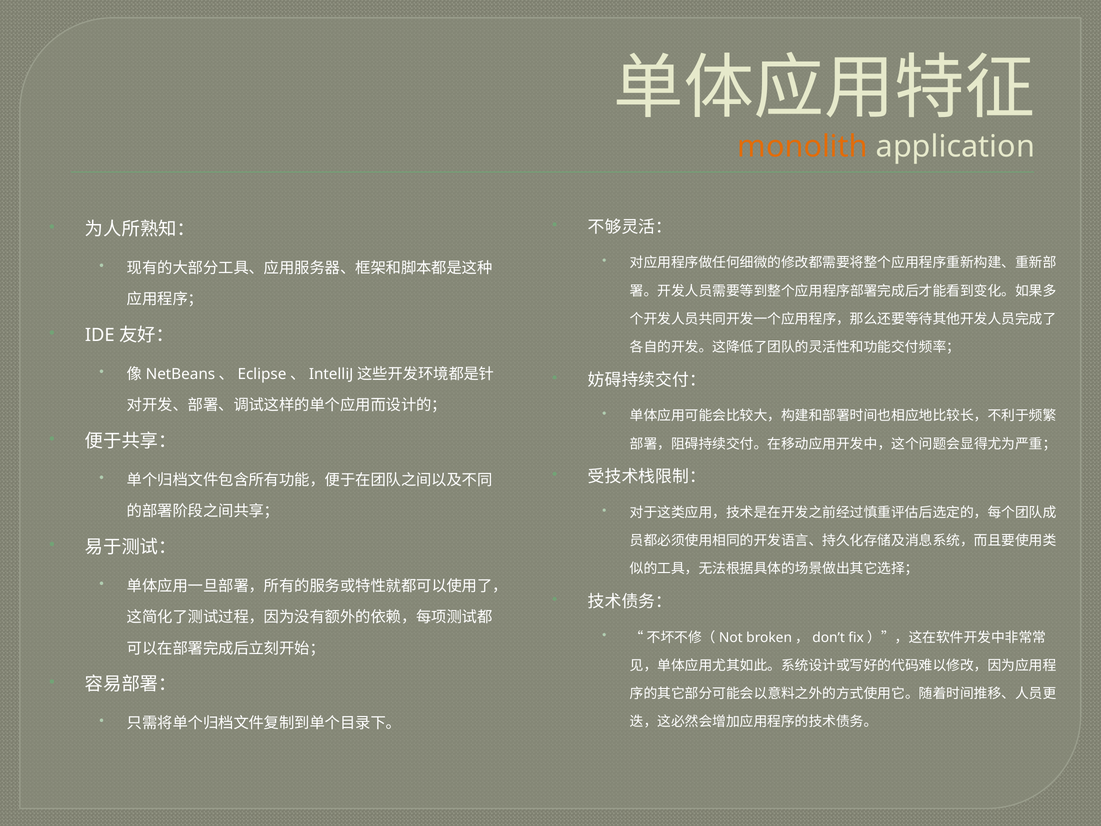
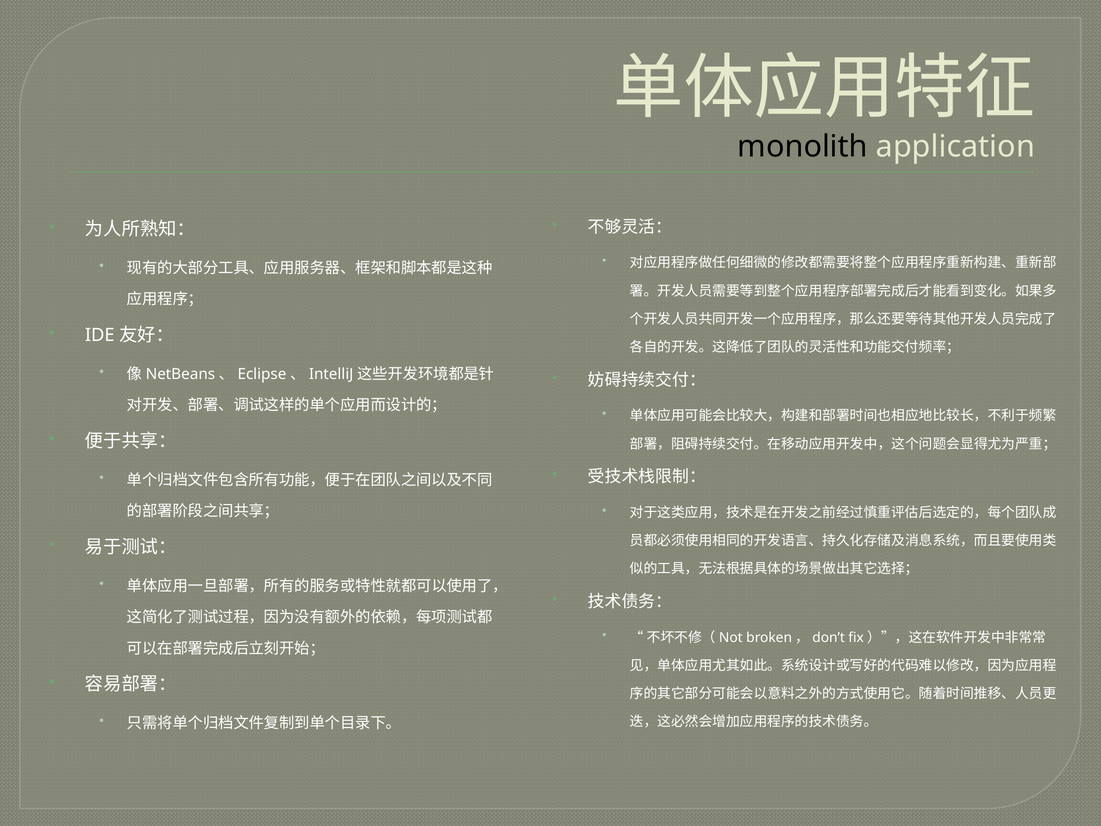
monolith colour: orange -> black (803, 146)
